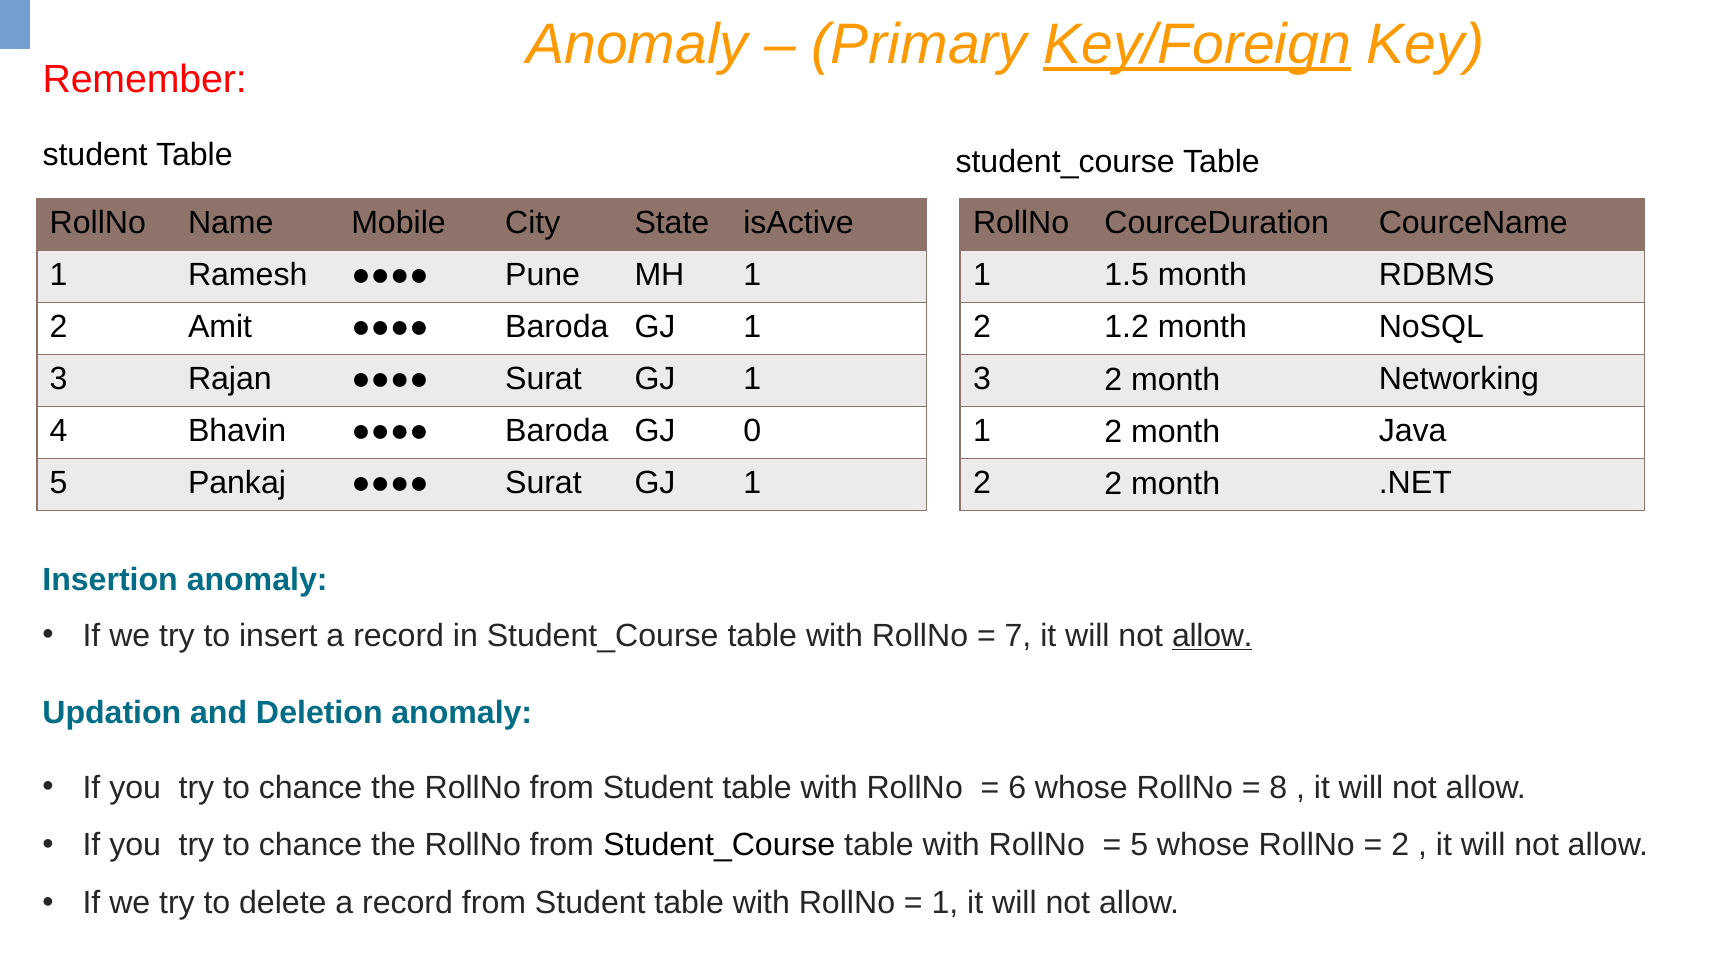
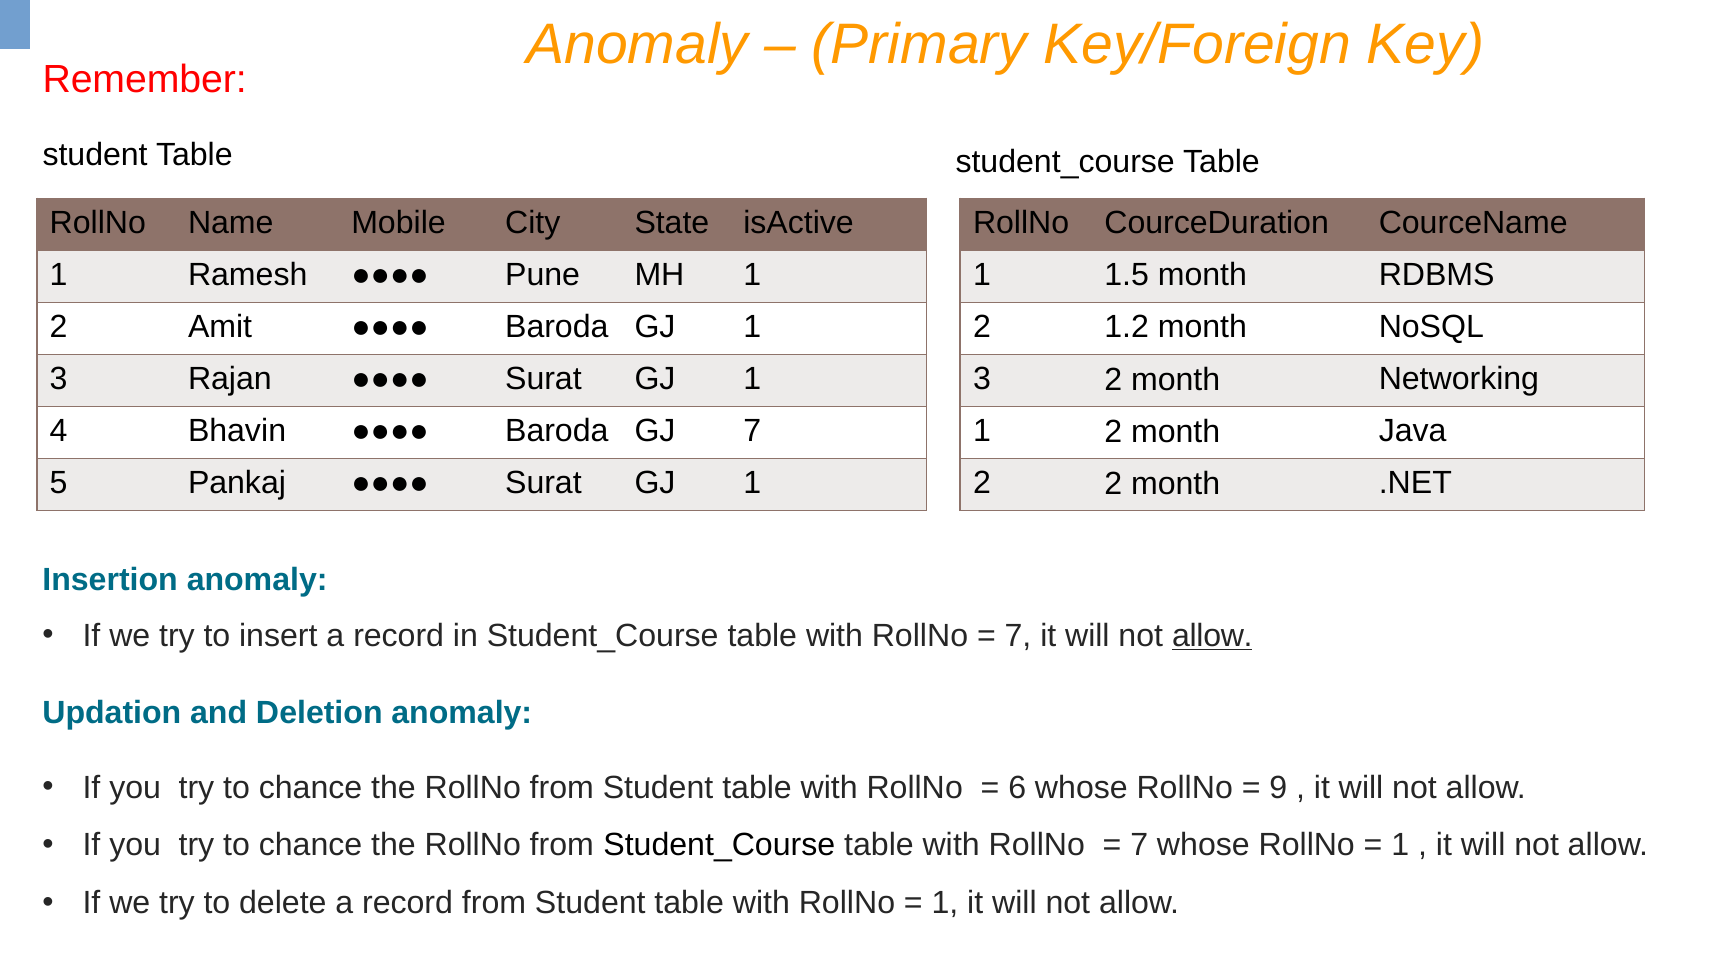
Key/Foreign underline: present -> none (1197, 45)
GJ 0: 0 -> 7 (752, 431)
8: 8 -> 9 (1278, 788)
5: 5 -> 7 (1139, 845)
2: 2 -> 1 (1400, 845)
